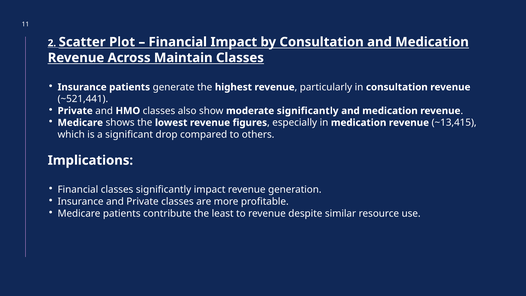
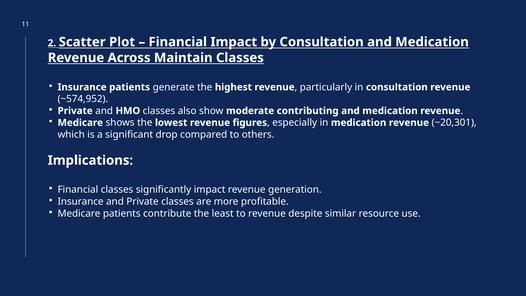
~521,441: ~521,441 -> ~574,952 (83, 99)
moderate significantly: significantly -> contributing (308, 111)
~13,415: ~13,415 -> ~20,301 (454, 123)
